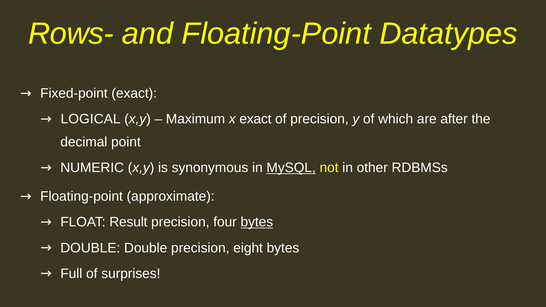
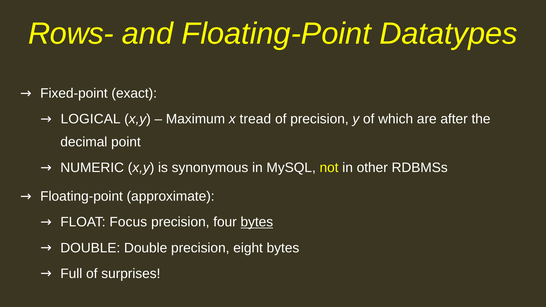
x exact: exact -> tread (255, 119)
MySQL underline: present -> none (291, 168)
Result: Result -> Focus (128, 222)
